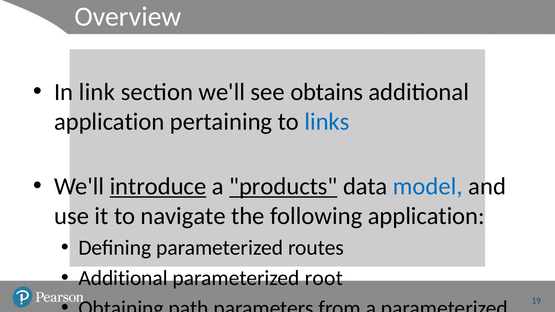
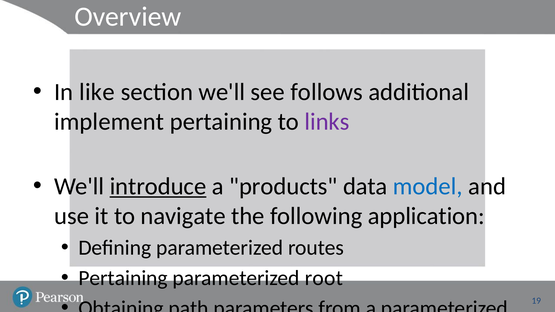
link: link -> like (97, 92)
obtains: obtains -> follows (327, 92)
application: application -> implement (109, 122)
links colour: blue -> purple (327, 122)
products underline: present -> none (283, 187)
Additional: Additional -> Pertaining (123, 278)
